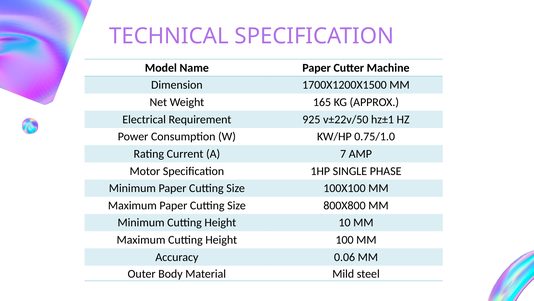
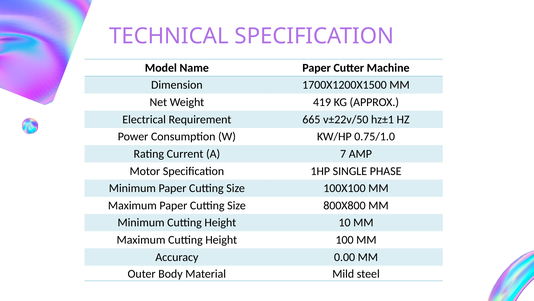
165: 165 -> 419 (322, 102)
925: 925 -> 665 (311, 119)
0.06: 0.06 -> 0.00 (345, 257)
